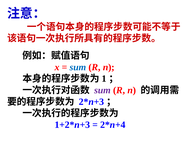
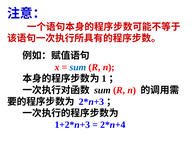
sum colour: purple -> black (102, 90)
